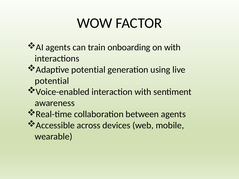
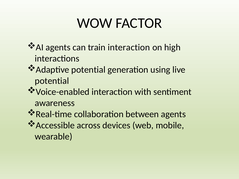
train onboarding: onboarding -> interaction (129, 47)
on with: with -> high (172, 47)
